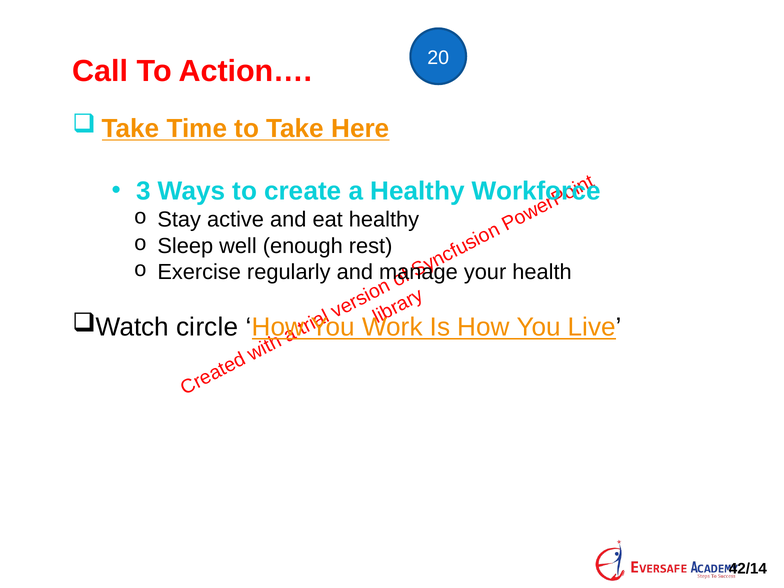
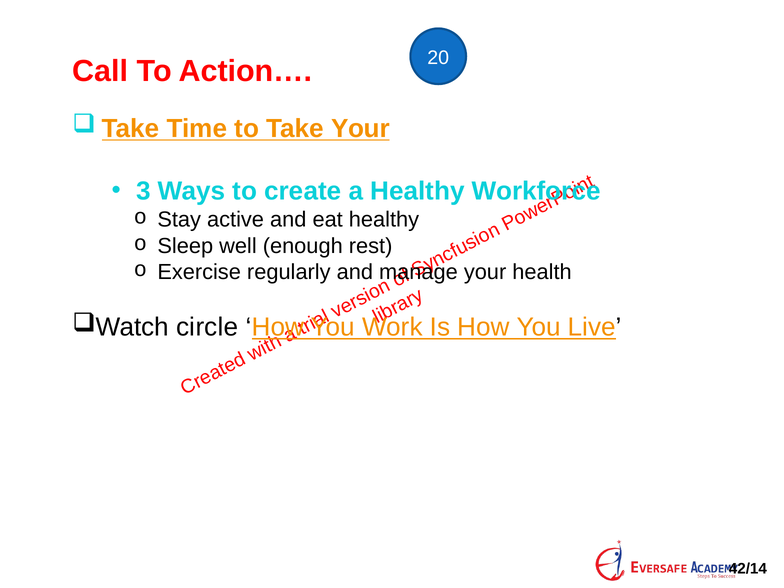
Take Here: Here -> Your (360, 129)
